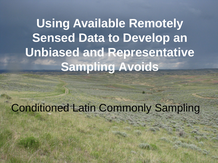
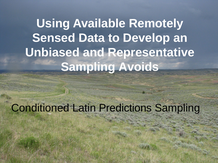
Commonly: Commonly -> Predictions (125, 108)
